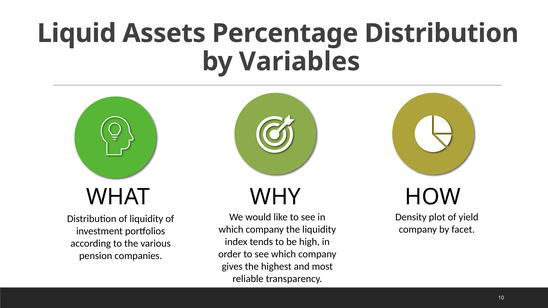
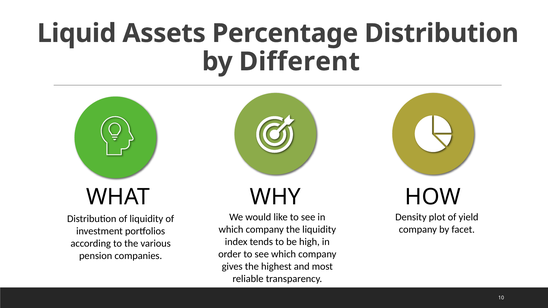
Variables: Variables -> Different (299, 62)
